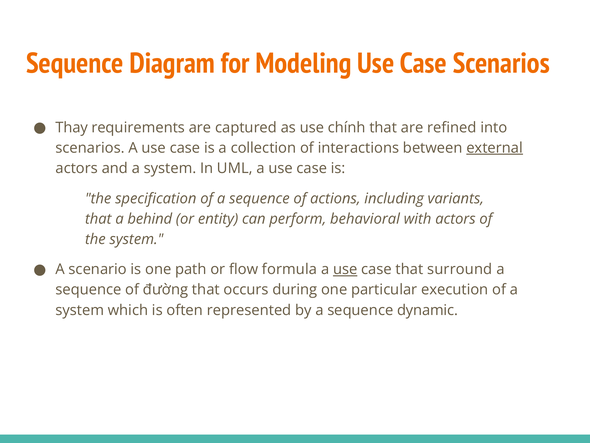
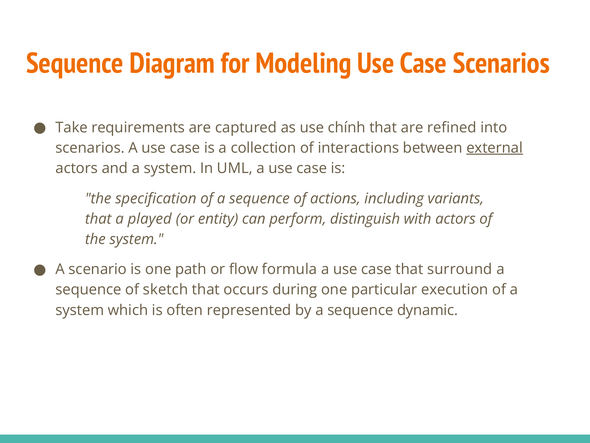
Thay: Thay -> Take (72, 127)
behind: behind -> played (150, 219)
behavioral: behavioral -> distinguish (365, 219)
use underline: present -> none (345, 269)
đường: đường -> sketch (166, 289)
